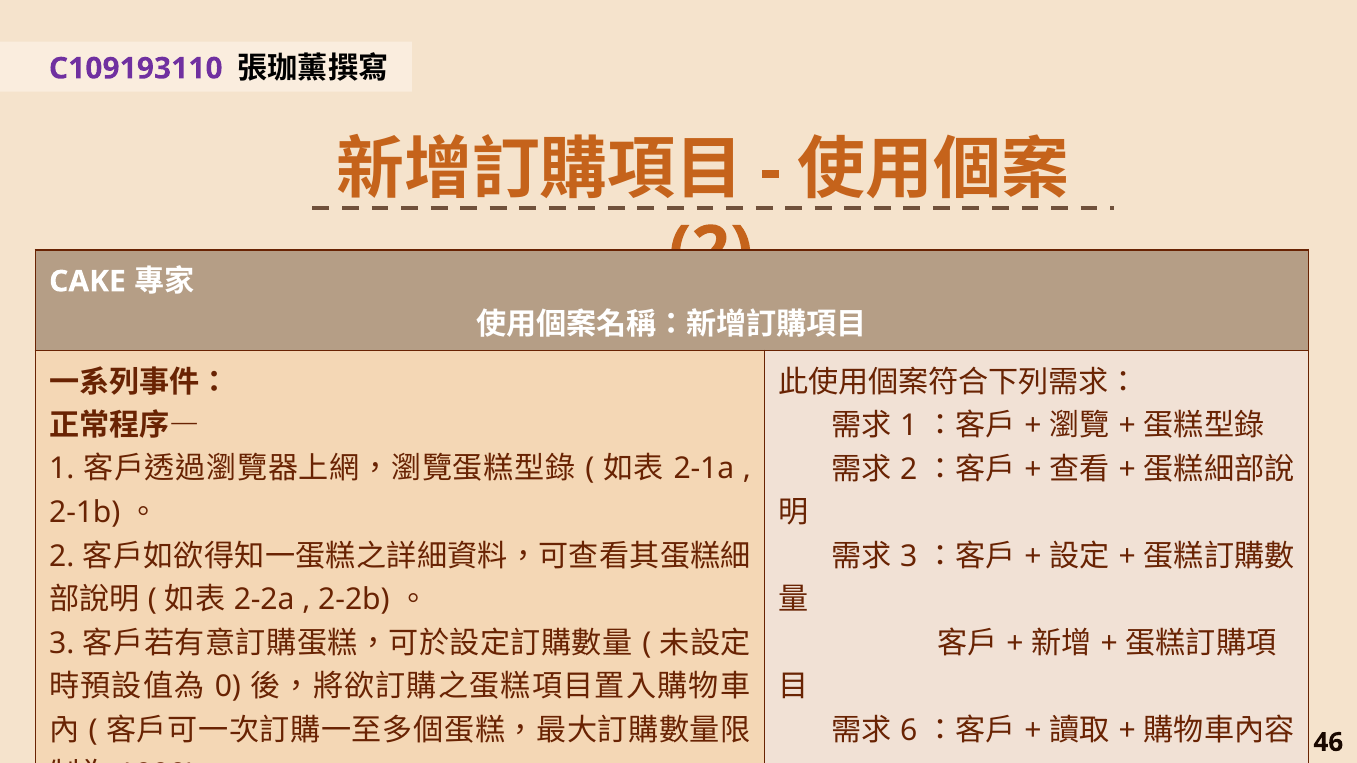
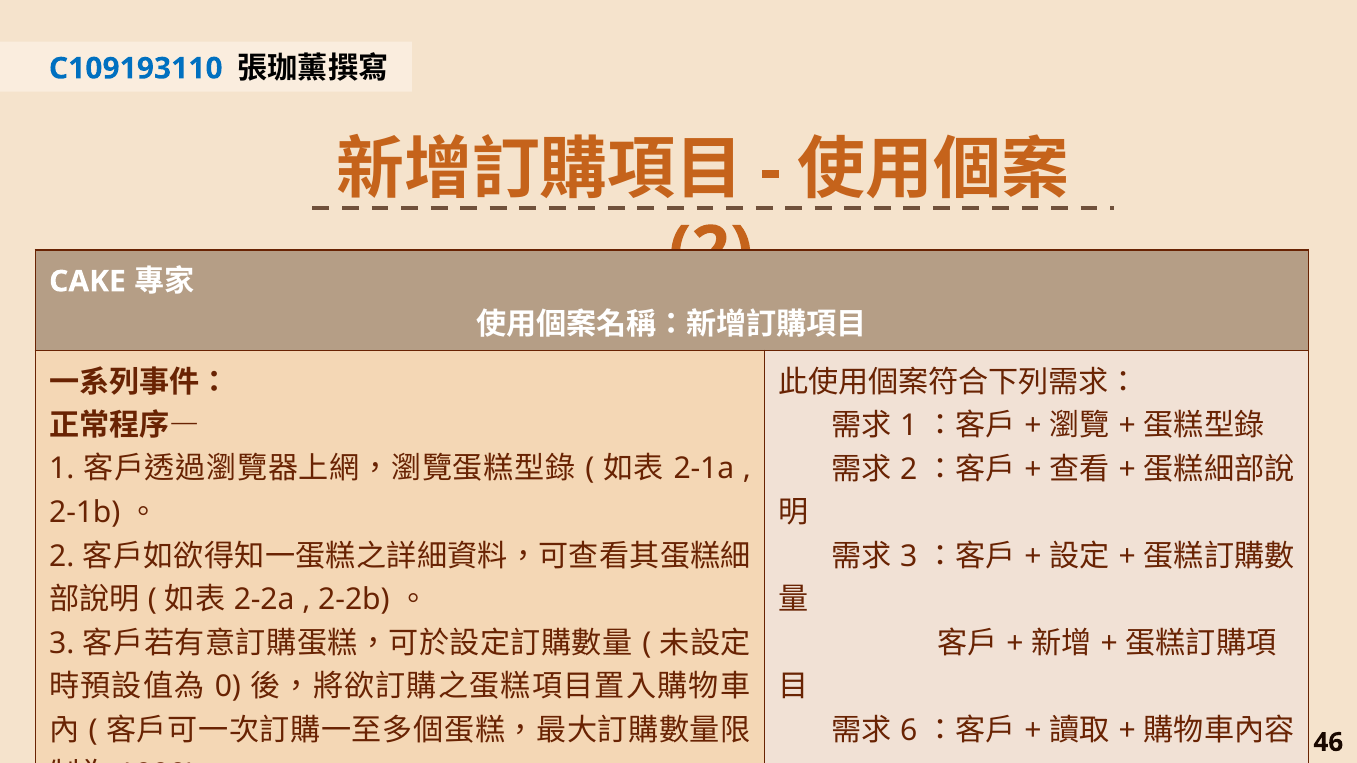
C109193110 colour: purple -> blue (136, 69)
